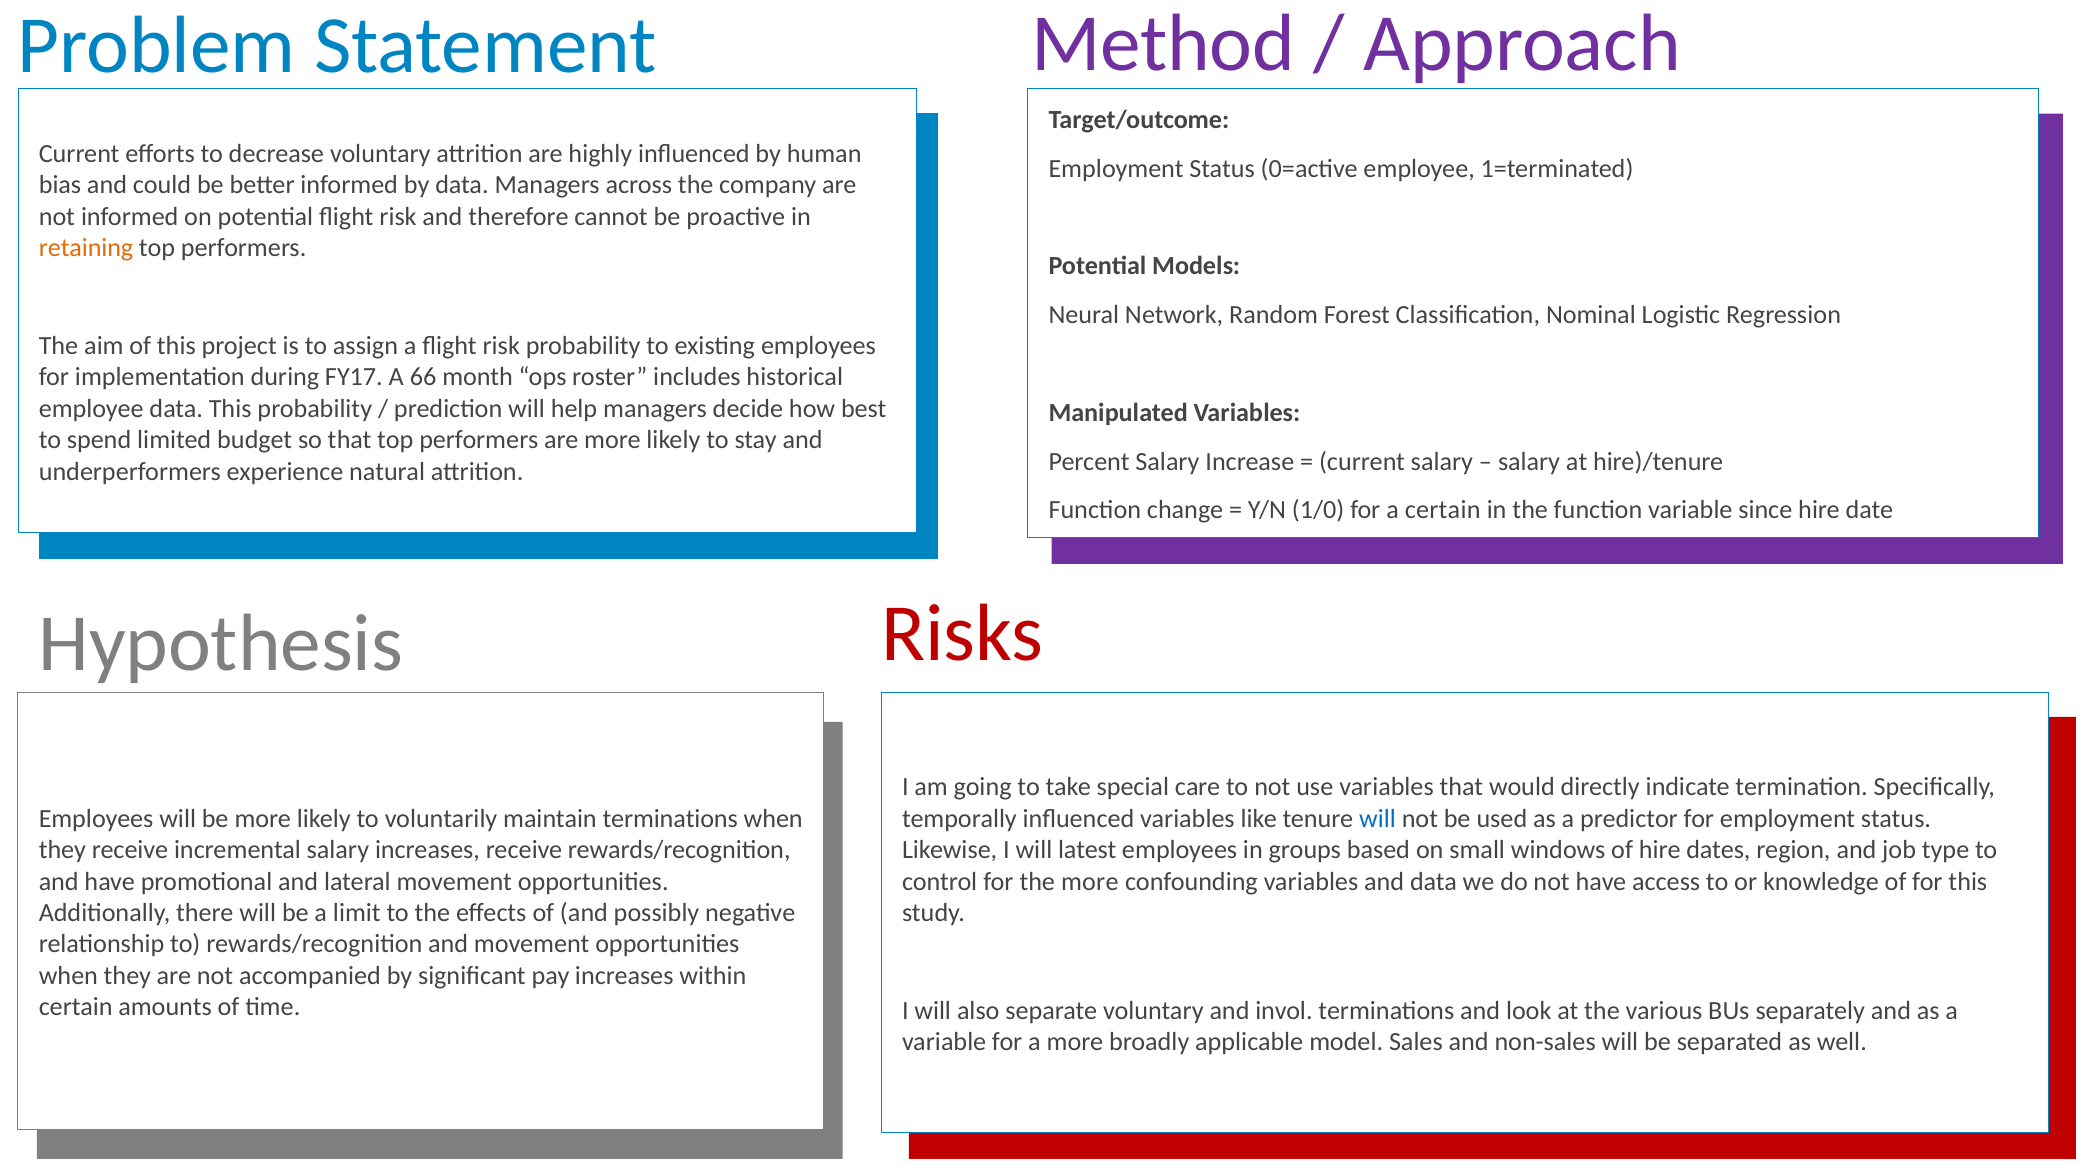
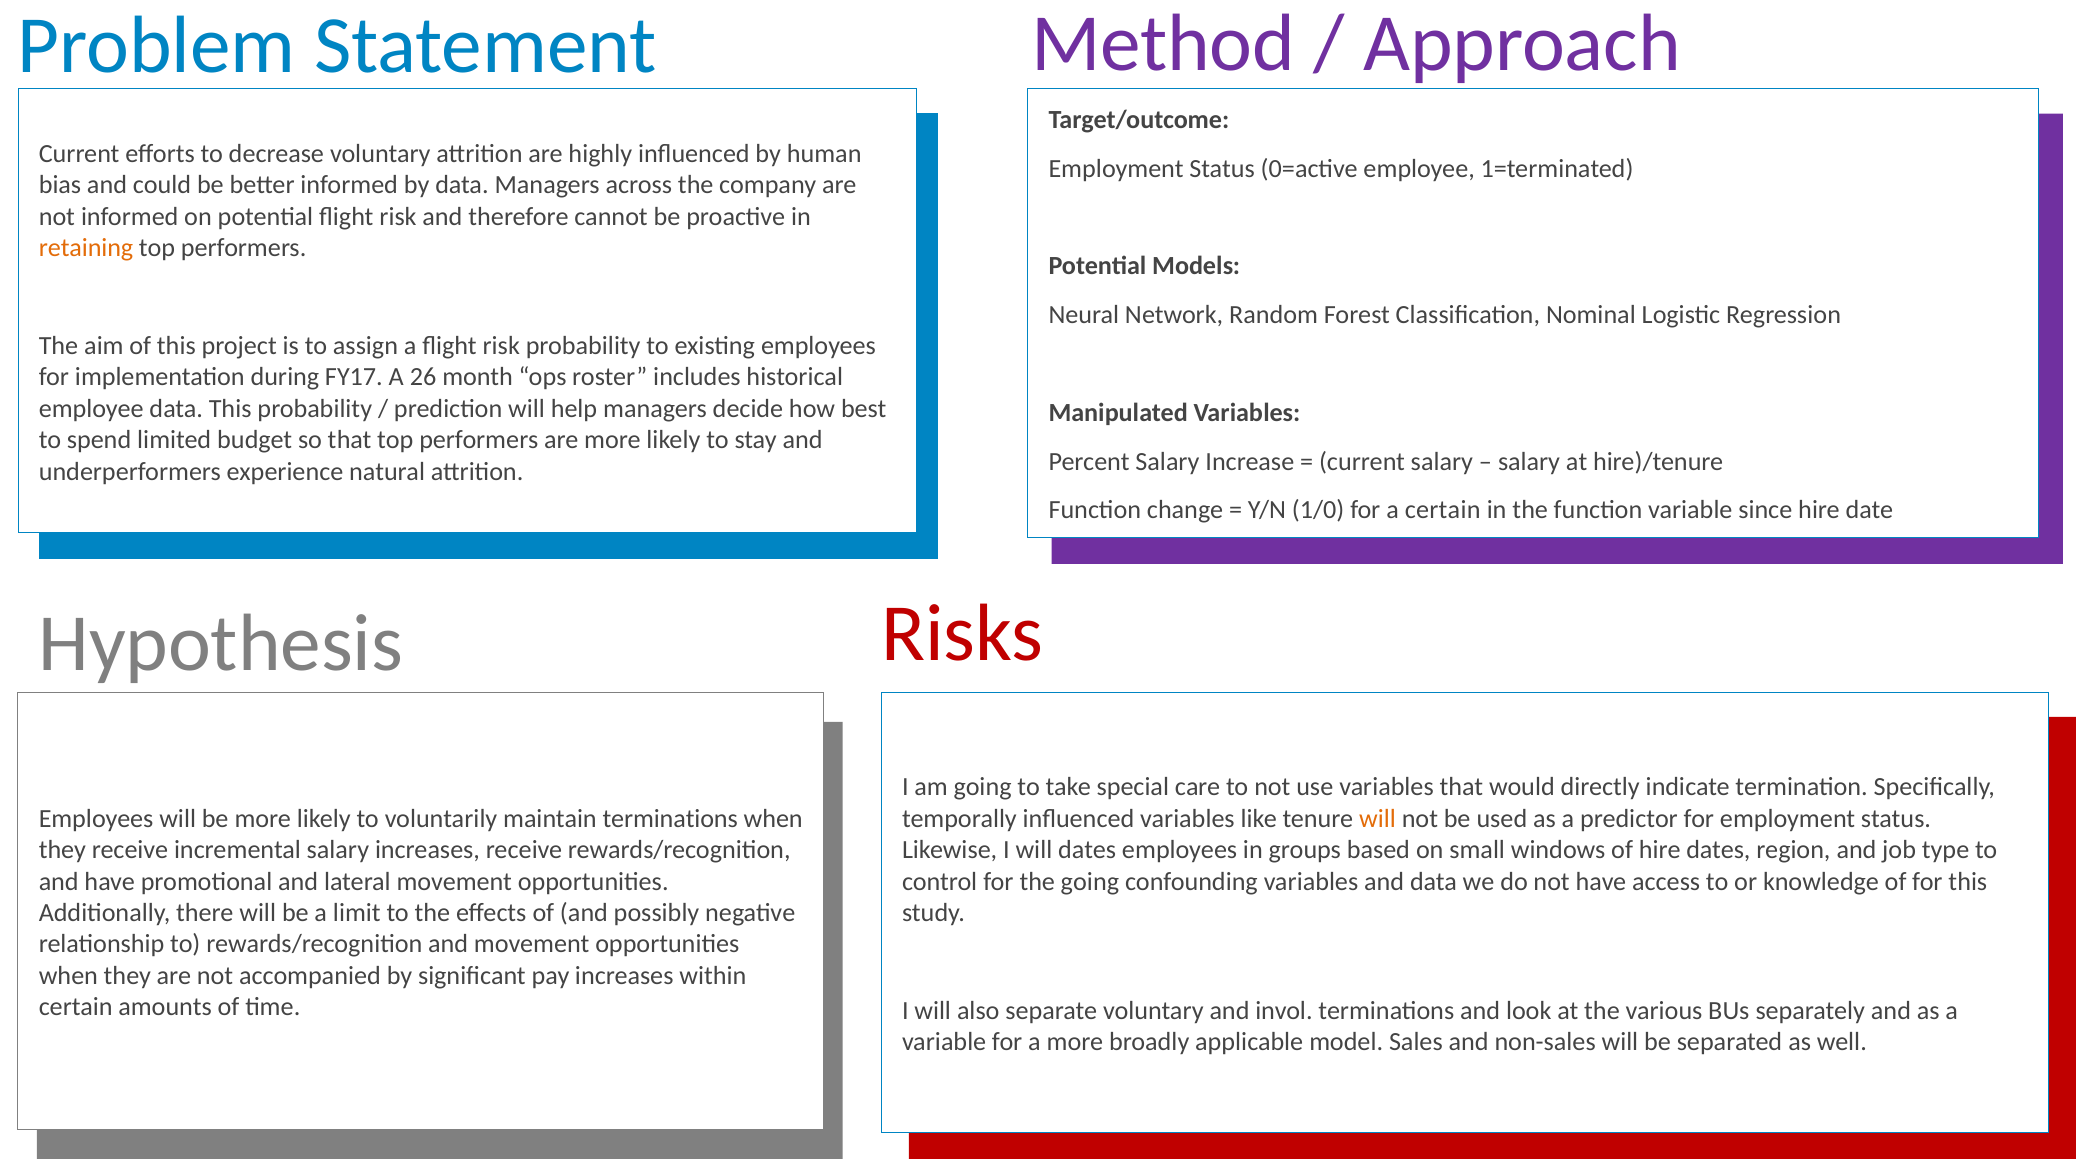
66: 66 -> 26 (423, 377)
will colour: blue -> orange (1378, 819)
will latest: latest -> dates (1087, 850)
the more: more -> going (1090, 881)
